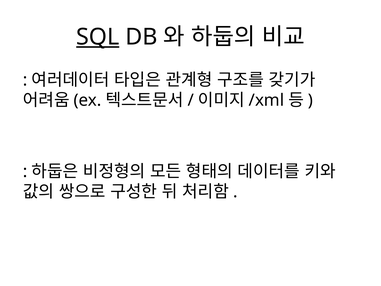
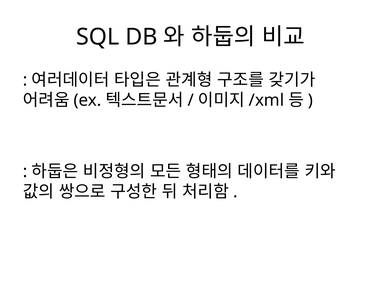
SQL underline: present -> none (98, 37)
